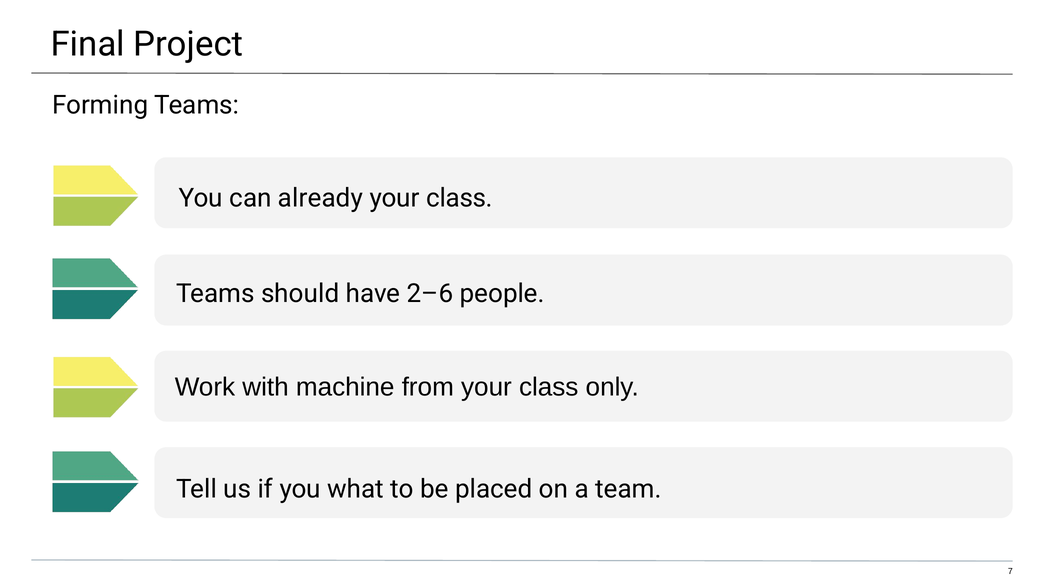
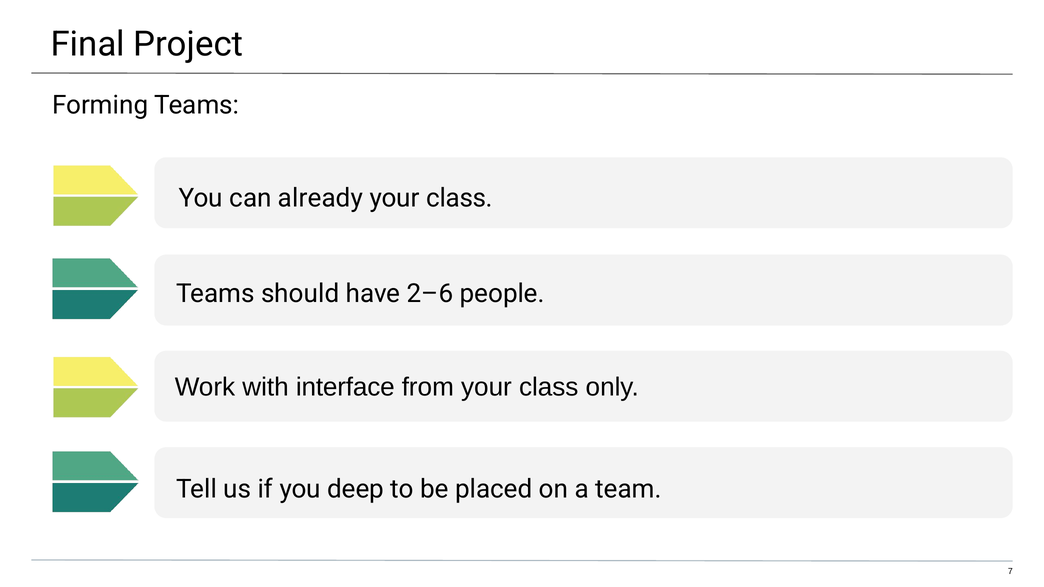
machine: machine -> interface (345, 387)
what: what -> deep (356, 489)
